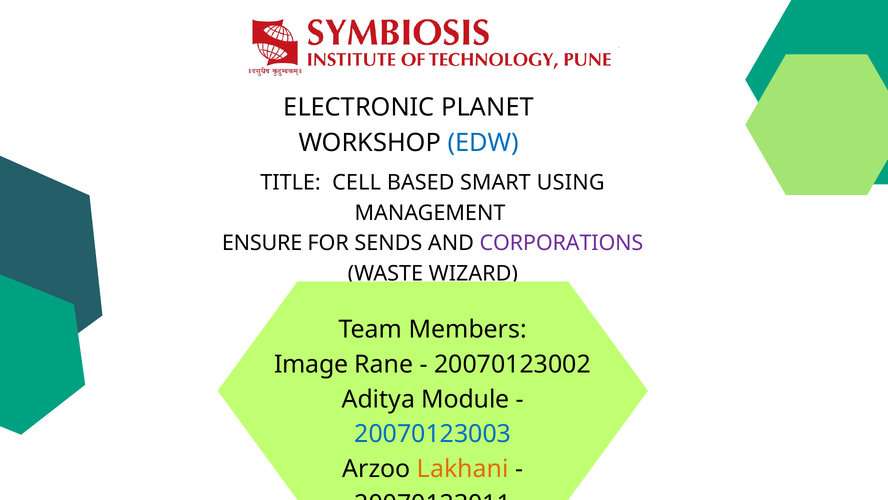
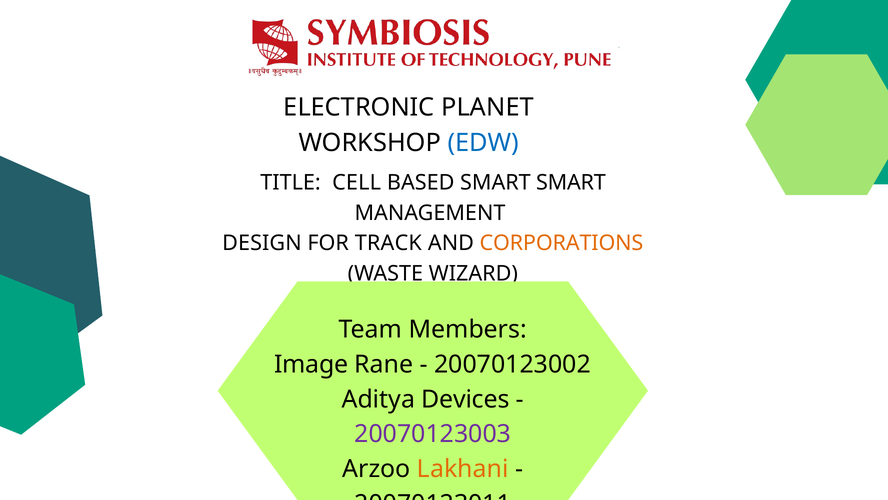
SMART USING: USING -> SMART (571, 183)
ENSURE: ENSURE -> DESIGN (262, 243)
SENDS: SENDS -> TRACK (388, 243)
CORPORATIONS colour: purple -> orange (561, 243)
Module: Module -> Devices (465, 399)
20070123003 colour: blue -> purple (433, 434)
